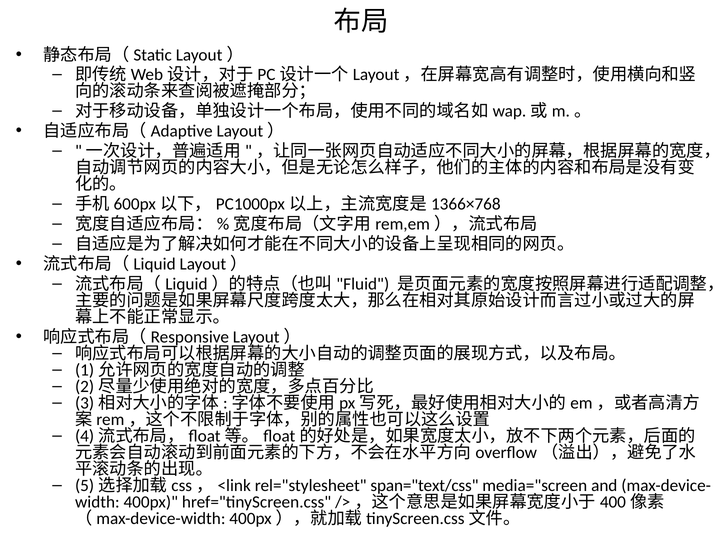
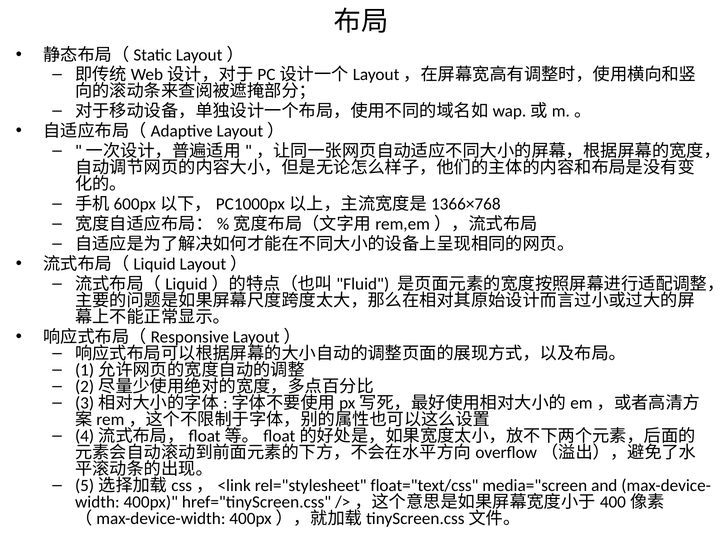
span="text/css: span="text/css -> float="text/css (424, 485)
